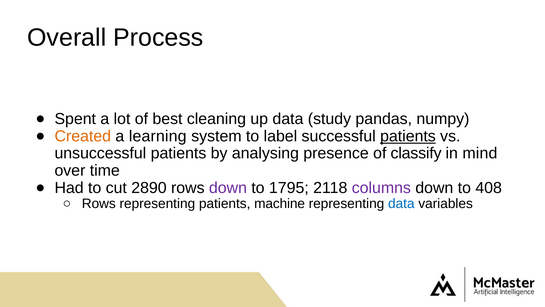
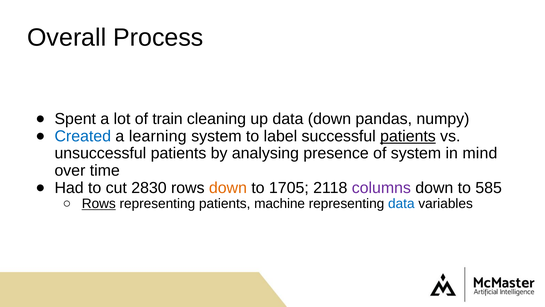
best: best -> train (168, 119)
data study: study -> down (329, 119)
Created colour: orange -> blue (83, 136)
of classify: classify -> system (416, 153)
2890: 2890 -> 2830 (149, 187)
down colour: purple -> orange (228, 187)
1795: 1795 -> 1705 (289, 187)
408: 408 -> 585 (489, 187)
Rows underline: none -> present (99, 203)
